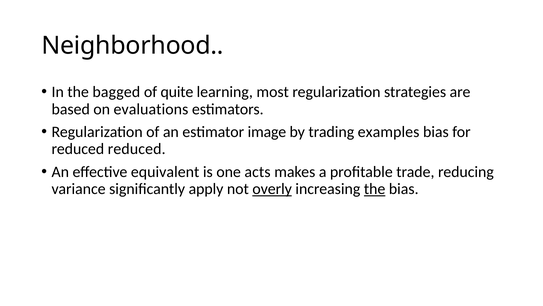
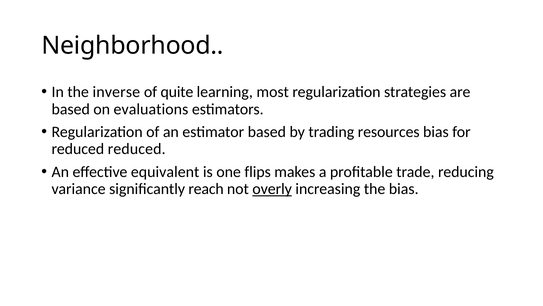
bagged: bagged -> inverse (116, 92)
estimator image: image -> based (267, 132)
examples: examples -> resources (389, 132)
acts: acts -> flips (258, 172)
apply: apply -> reach (206, 189)
the underline: present -> none (375, 189)
